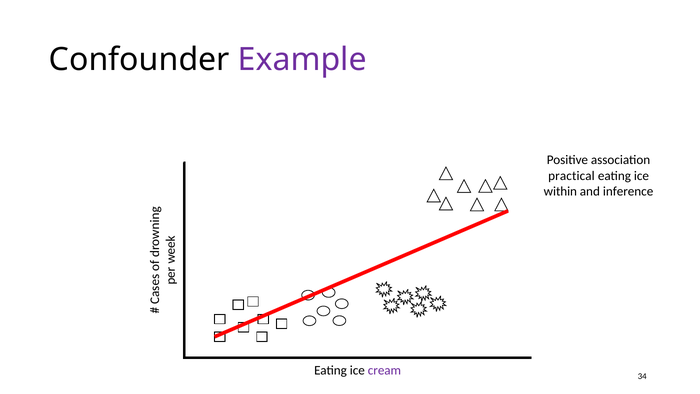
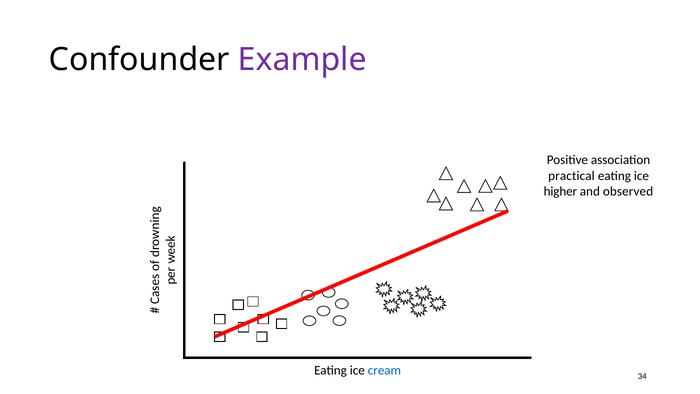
within: within -> higher (560, 191)
inference: inference -> observed (628, 191)
cream colour: purple -> blue (384, 370)
